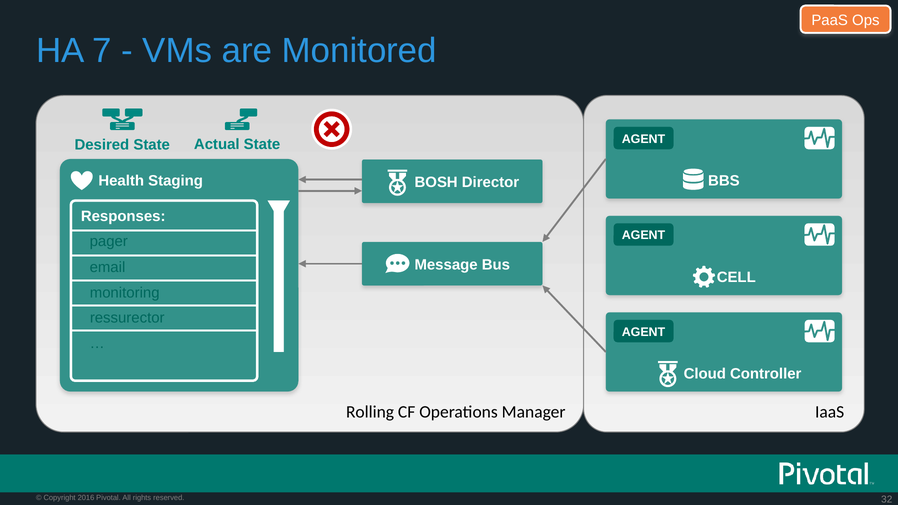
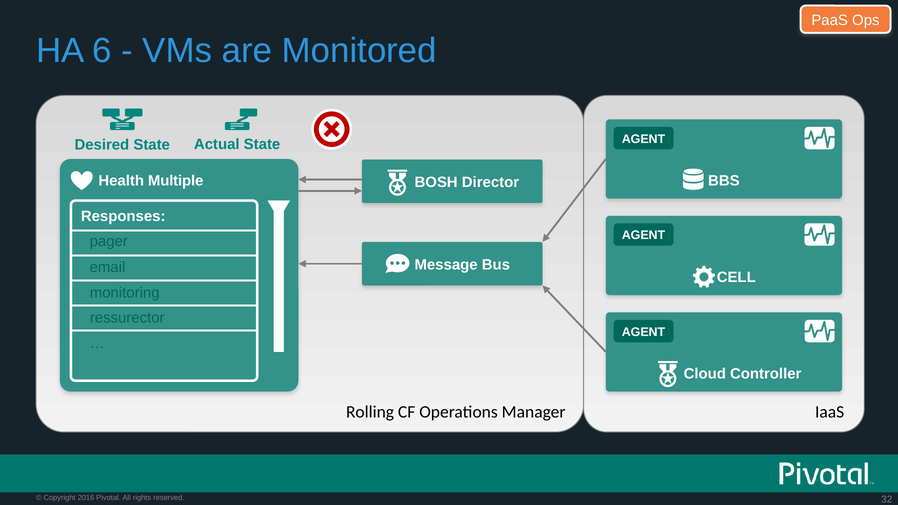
7: 7 -> 6 (102, 51)
Staging: Staging -> Multiple (176, 181)
